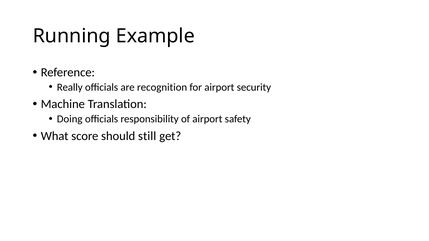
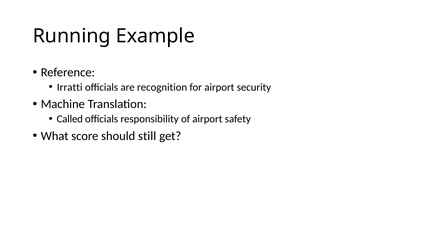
Really: Really -> Irratti (70, 87)
Doing: Doing -> Called (70, 119)
